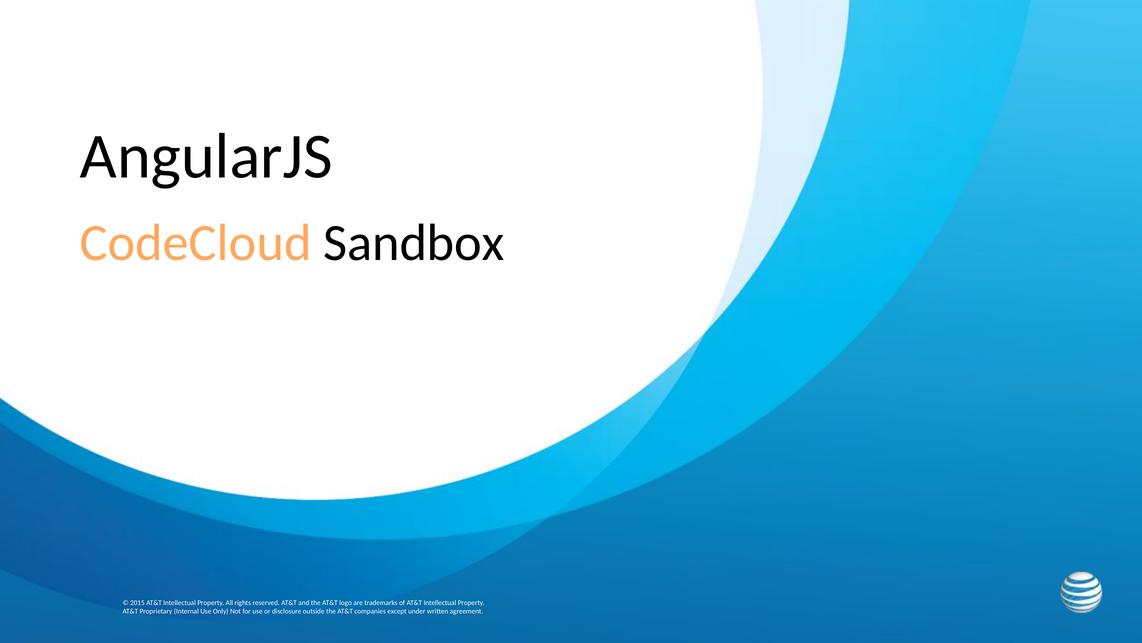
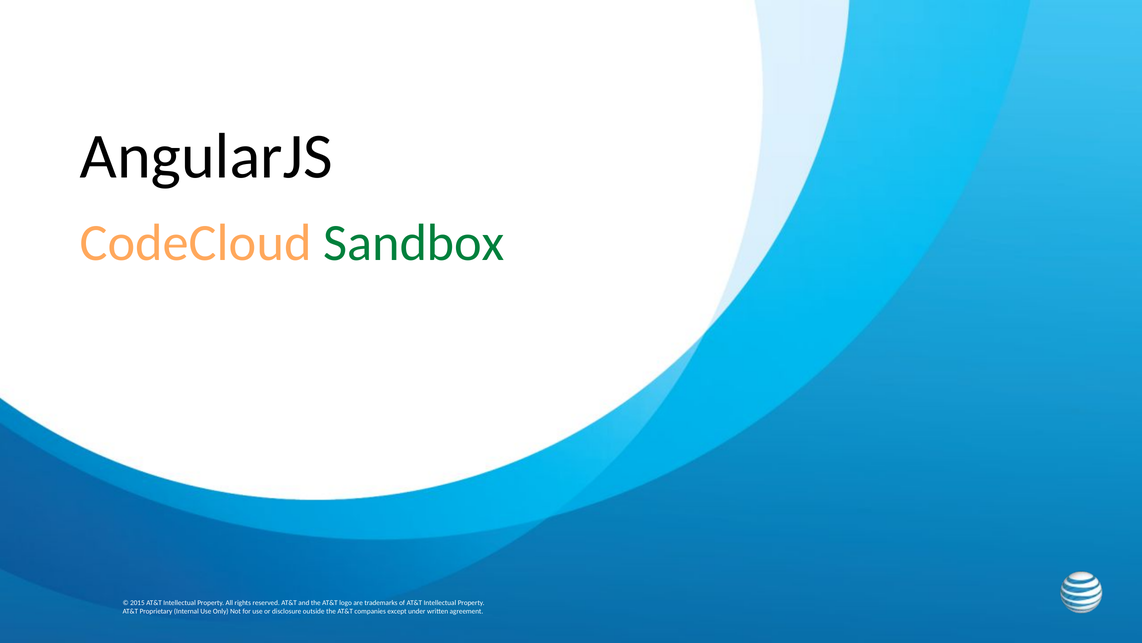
Sandbox colour: black -> green (414, 243)
